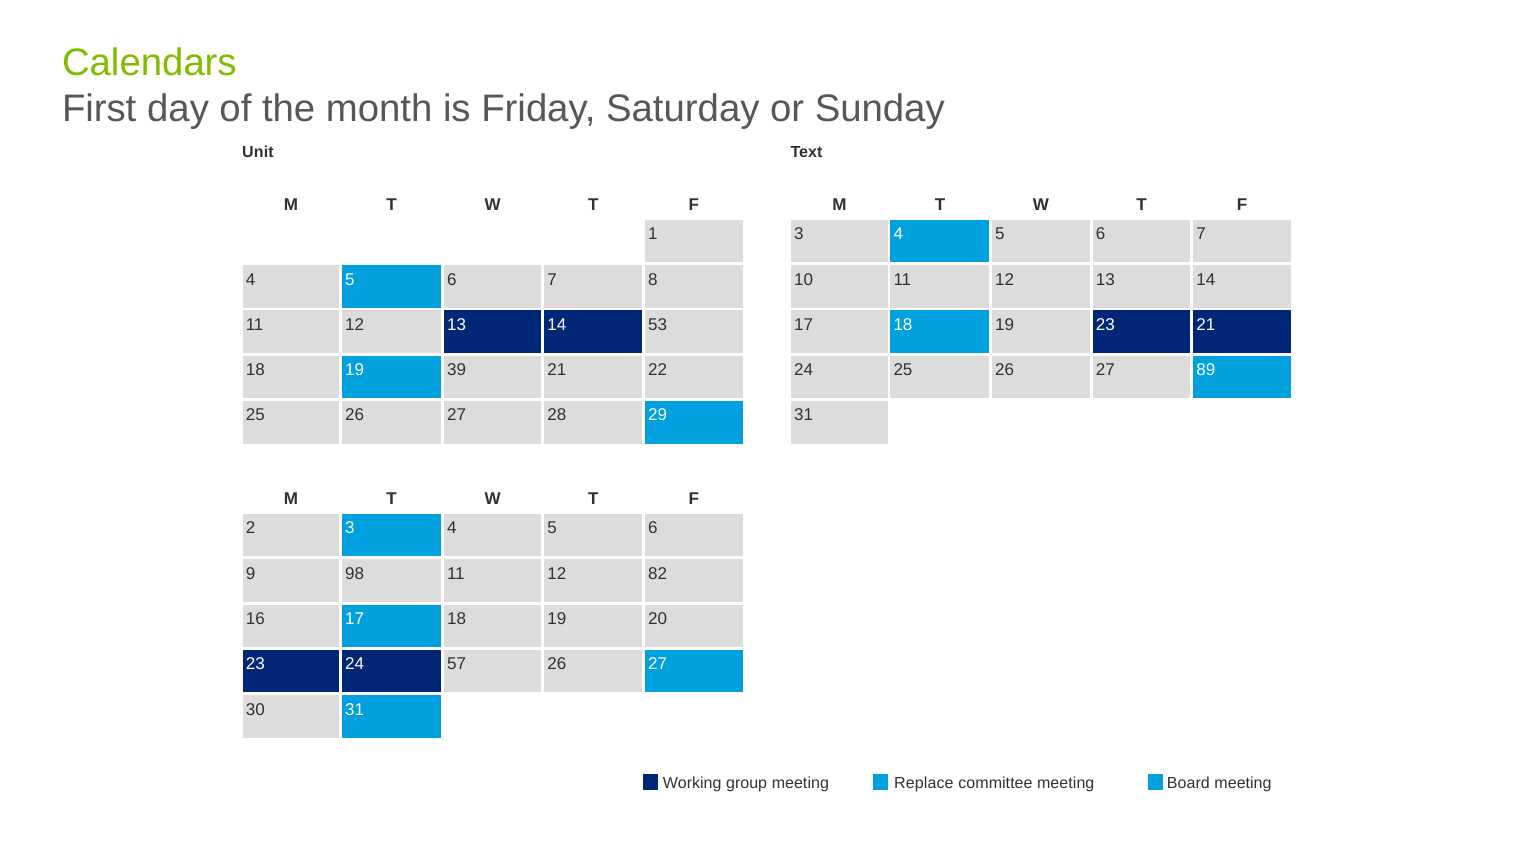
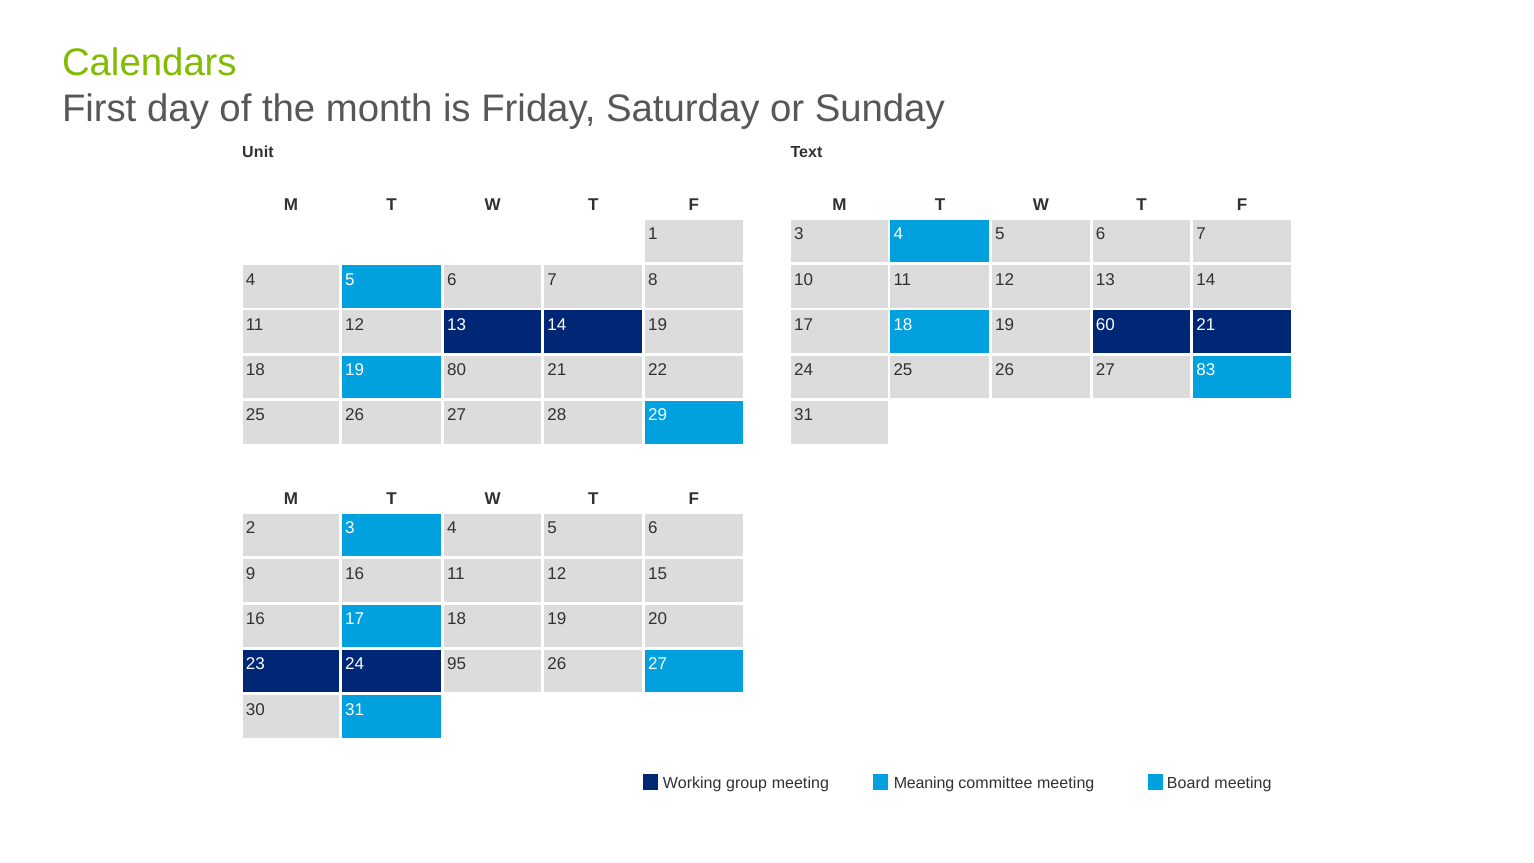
14 53: 53 -> 19 (658, 325)
19 23: 23 -> 60 (1105, 325)
39: 39 -> 80 (457, 370)
89: 89 -> 83 (1206, 370)
9 98: 98 -> 16 (355, 573)
82: 82 -> 15 (658, 573)
57: 57 -> 95 (457, 664)
Replace: Replace -> Meaning (924, 783)
